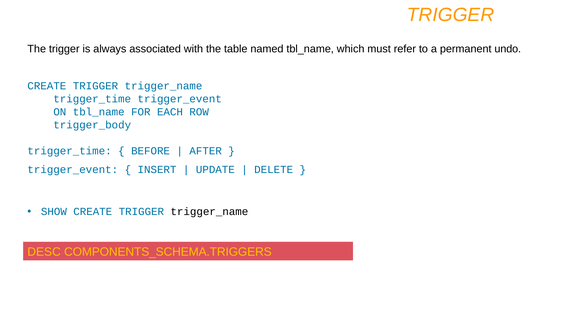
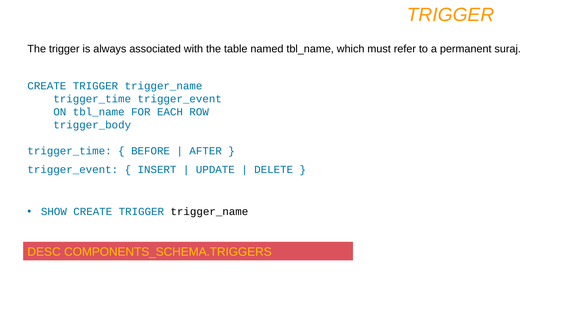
undo: undo -> suraj (508, 49)
